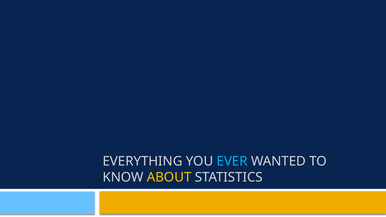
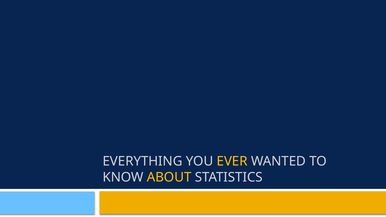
EVER colour: light blue -> yellow (232, 161)
